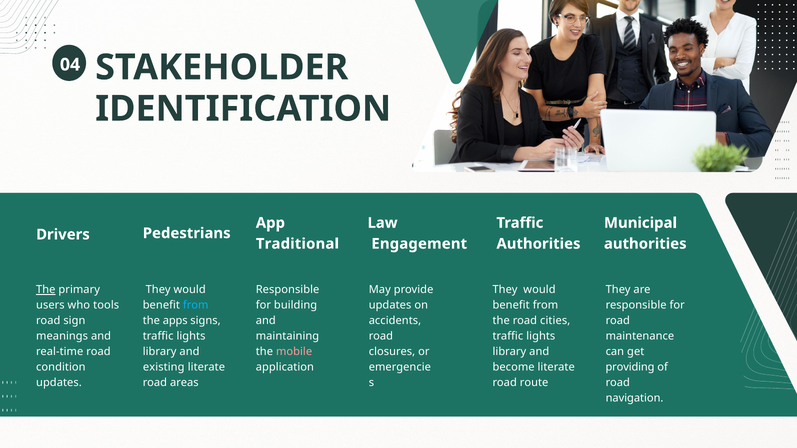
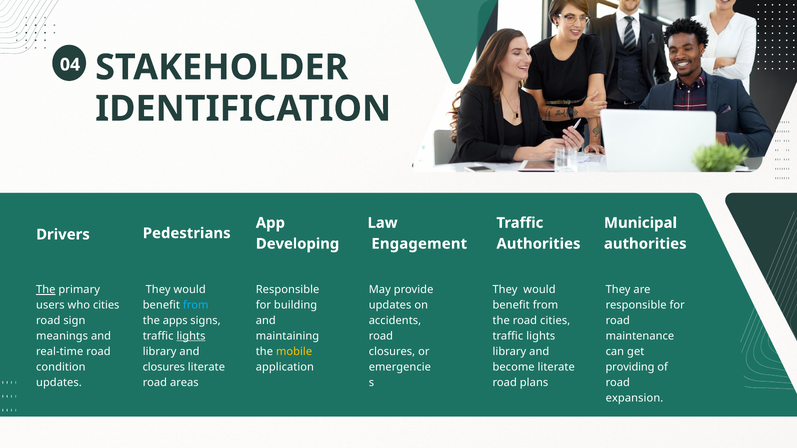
Traditional: Traditional -> Developing (298, 244)
who tools: tools -> cities (106, 305)
lights underline: none -> present (191, 336)
mobile colour: pink -> yellow (294, 352)
existing: existing -> closures (164, 367)
route: route -> plans (534, 383)
navigation: navigation -> expansion (634, 398)
